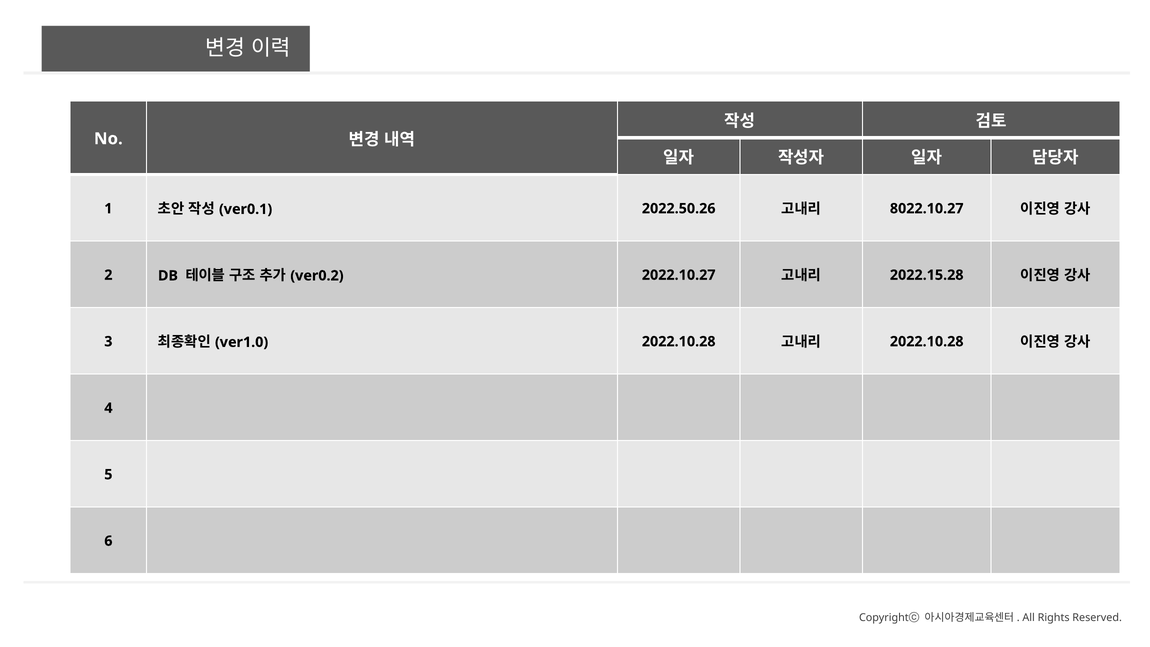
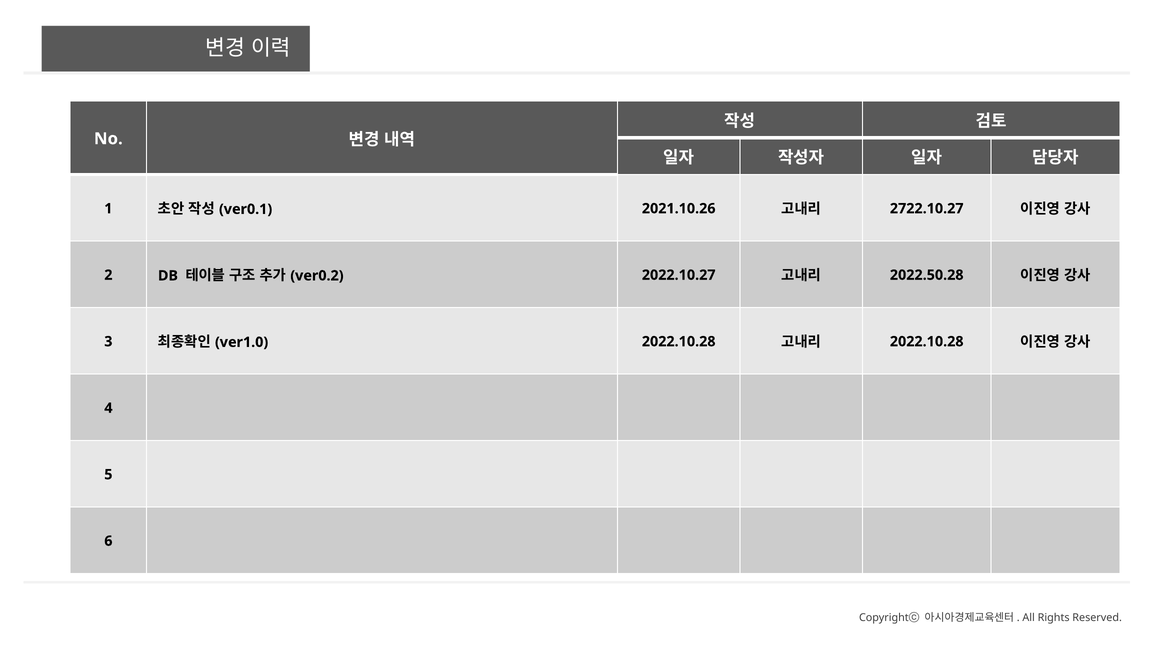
2022.50.26: 2022.50.26 -> 2021.10.26 (679, 209)
8022.10.27: 8022.10.27 -> 2722.10.27 (927, 209)
2022.15.28: 2022.15.28 -> 2022.50.28 (927, 275)
